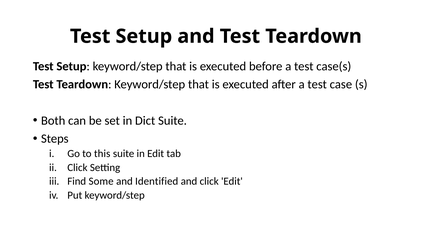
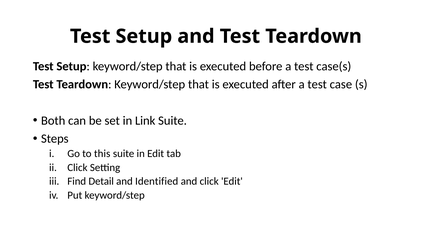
Dict: Dict -> Link (145, 121)
Some: Some -> Detail (101, 181)
